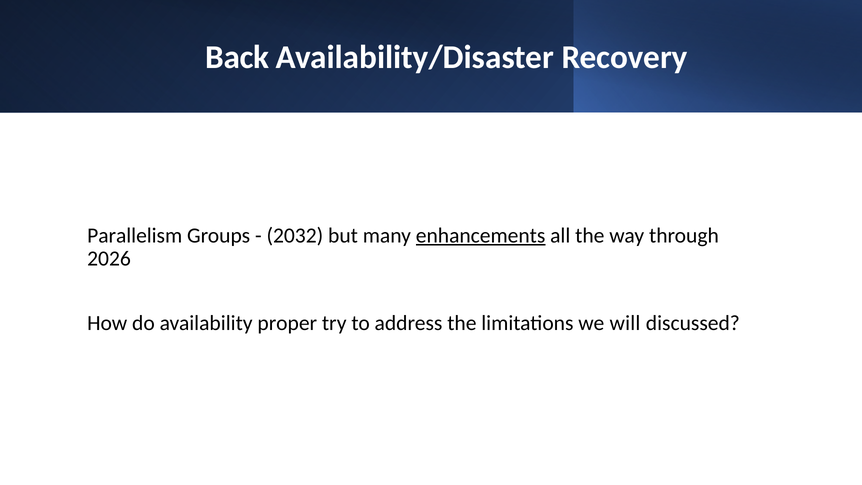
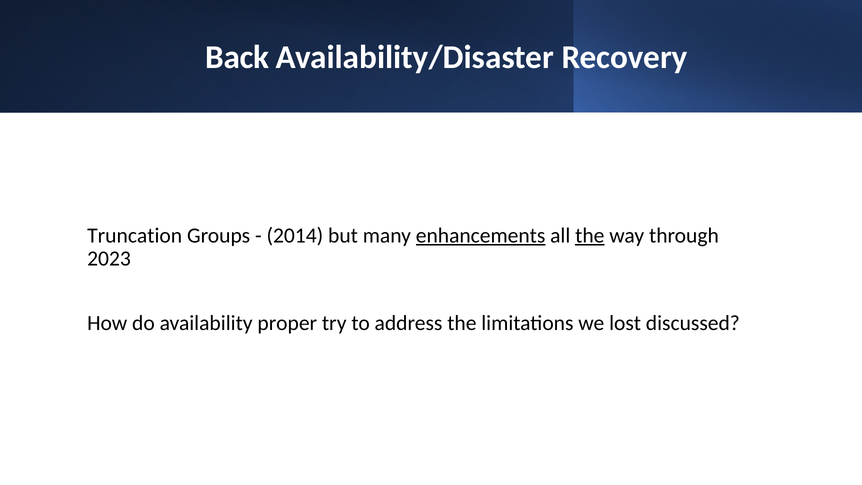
Parallelism: Parallelism -> Truncation (135, 235)
2032: 2032 -> 2014 (295, 235)
the underline: none -> present (590, 235)
2026: 2026 -> 2023 (109, 259)
will: will -> lost (625, 323)
